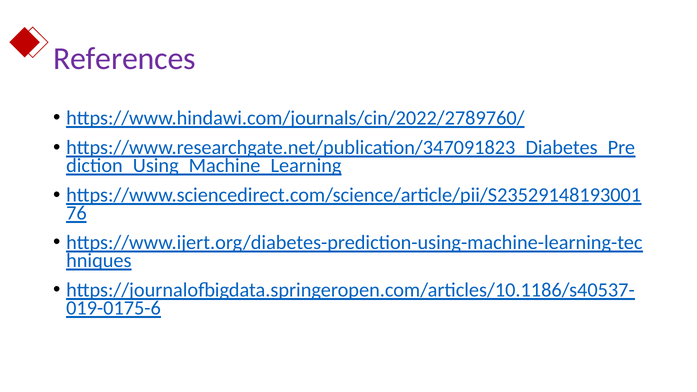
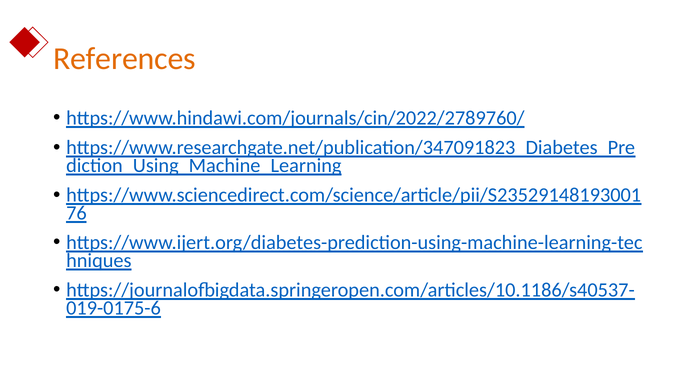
References colour: purple -> orange (124, 59)
